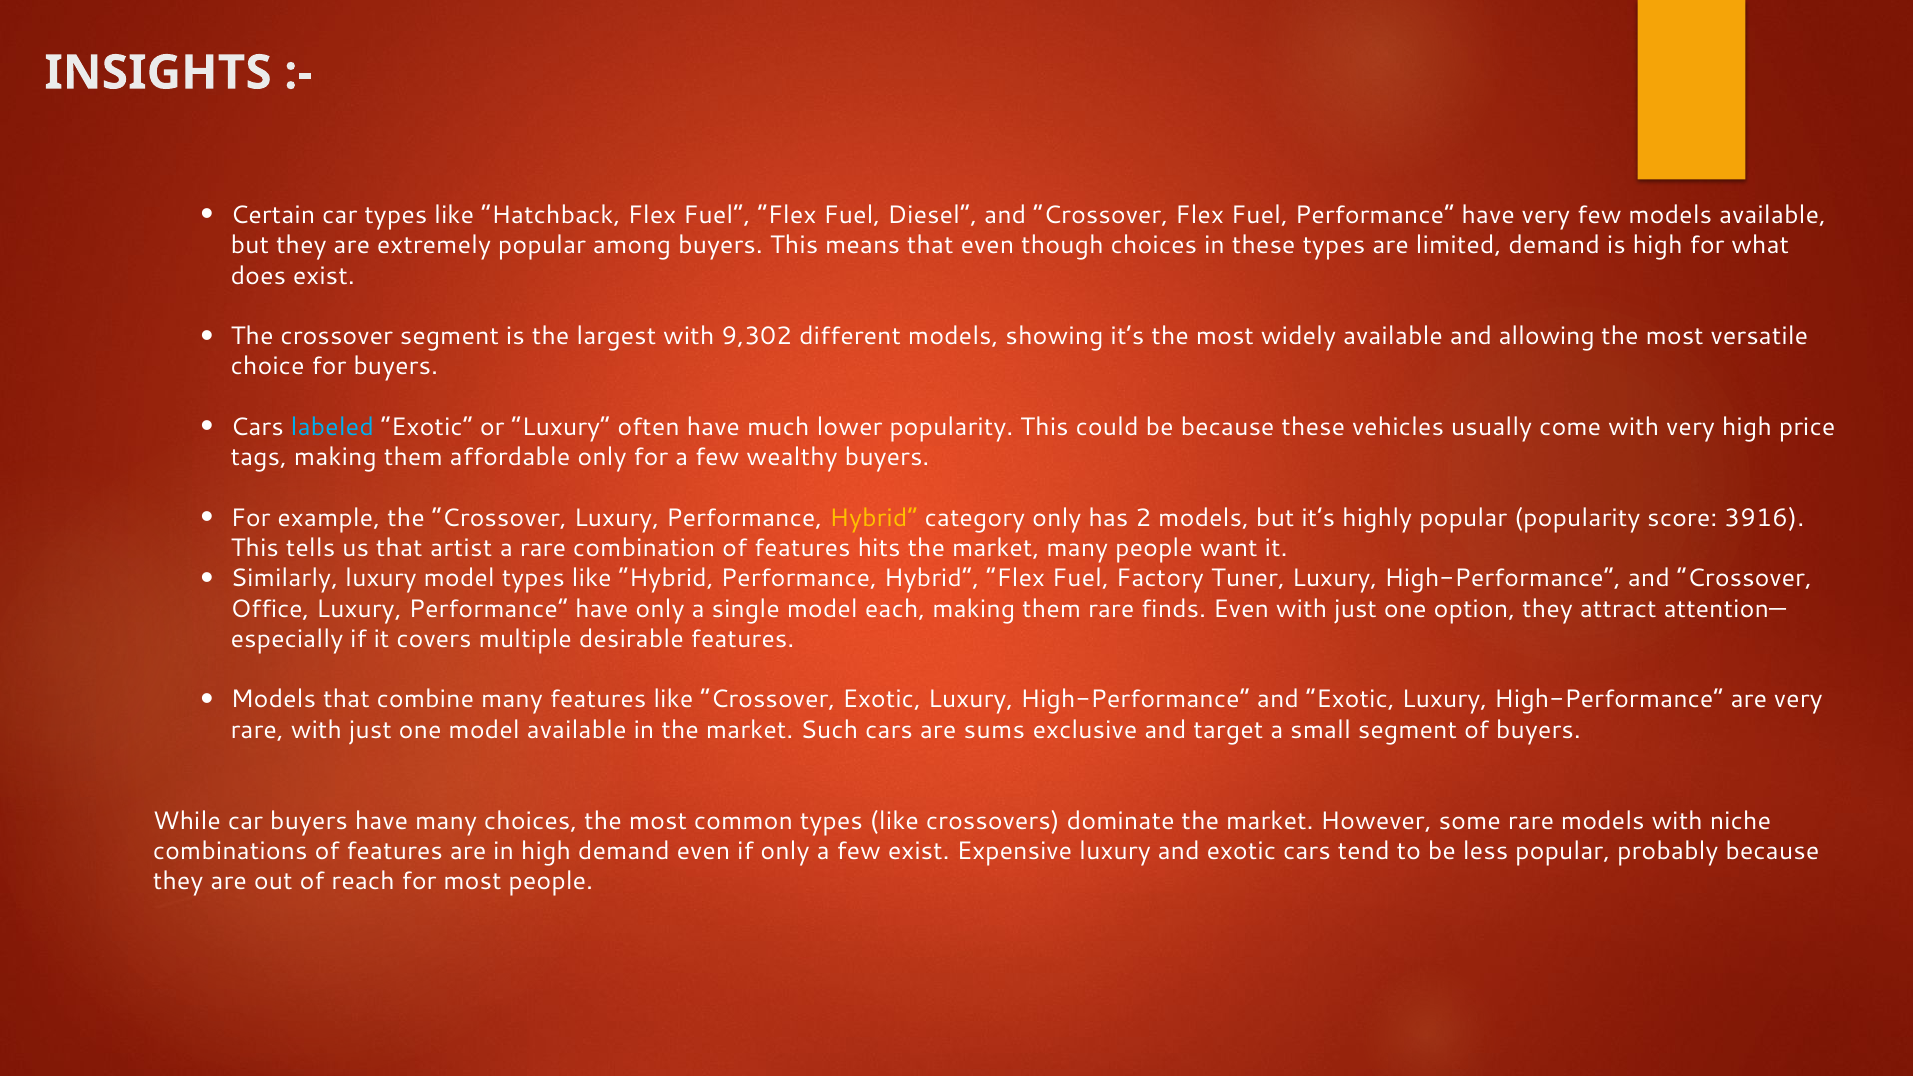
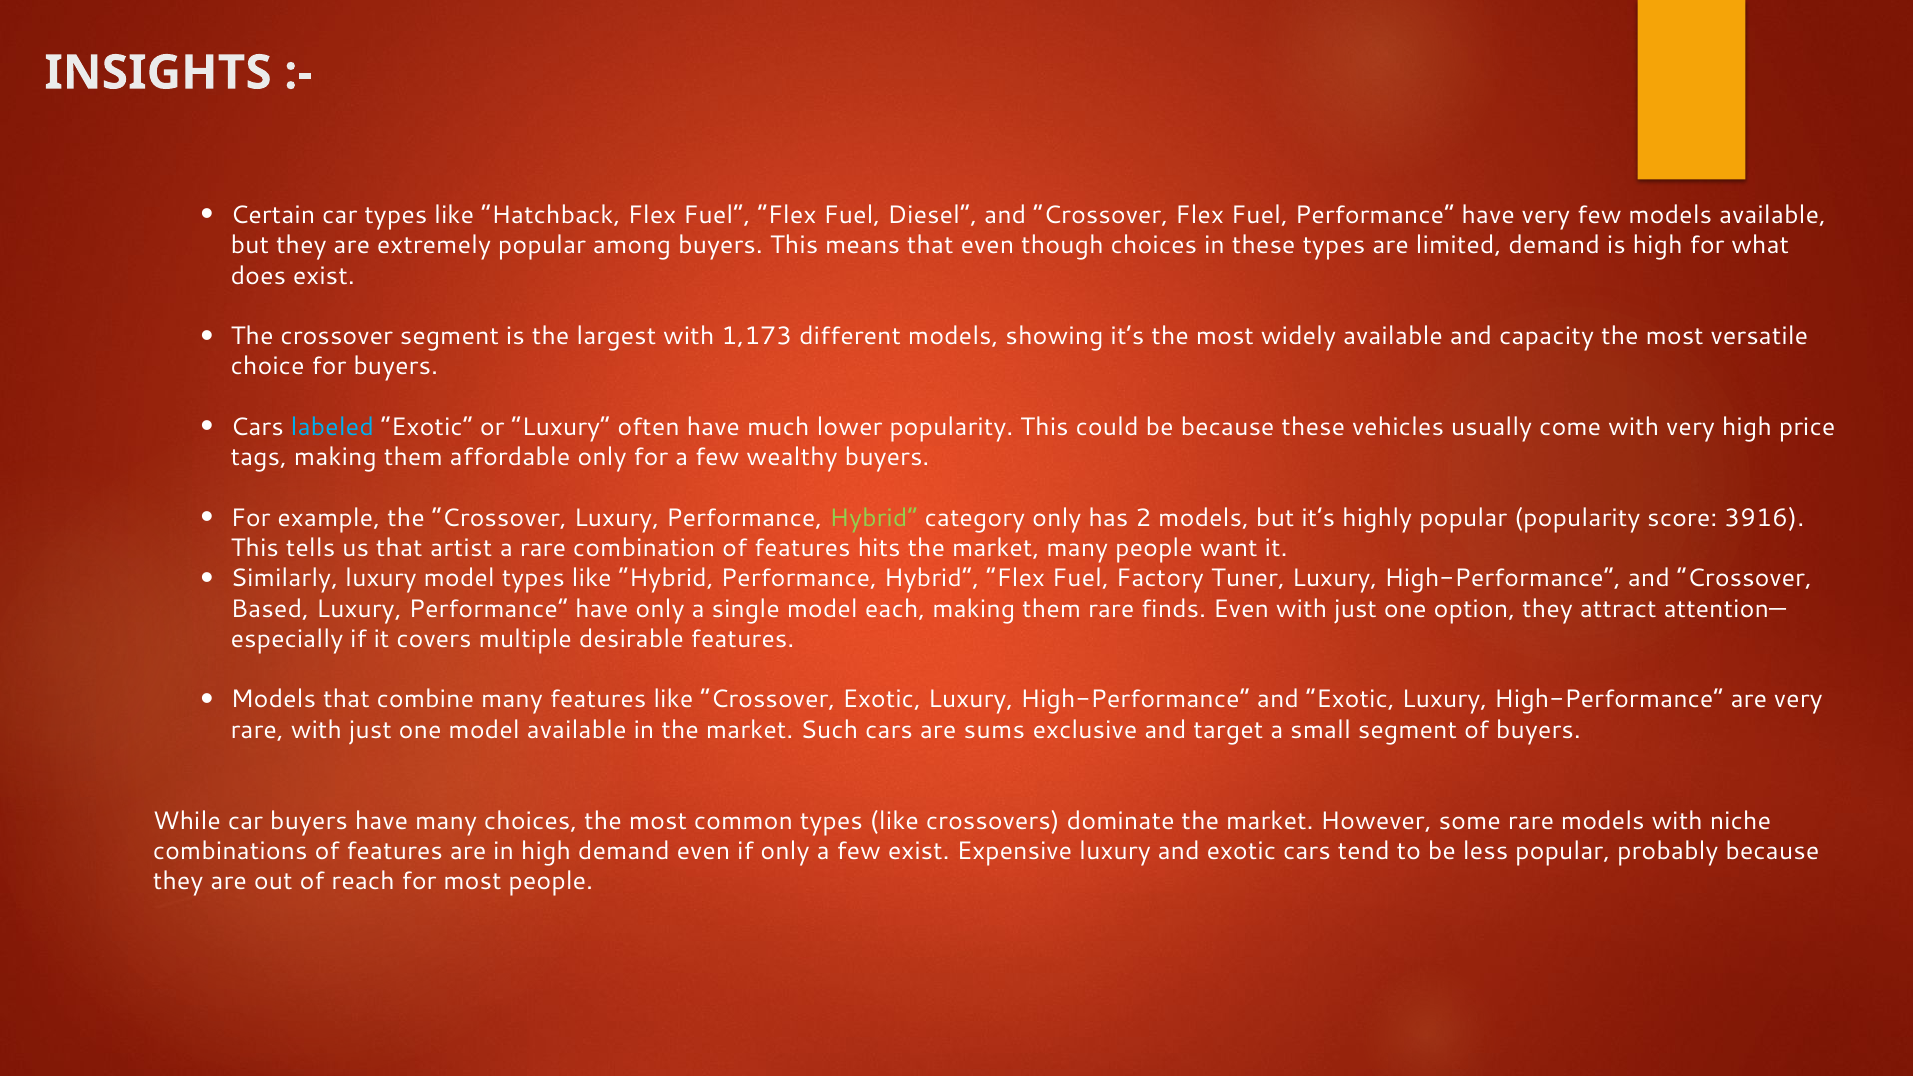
9,302: 9,302 -> 1,173 (757, 336)
allowing: allowing -> capacity (1547, 336)
Hybrid colour: yellow -> light green (874, 518)
Office: Office -> Based (270, 609)
